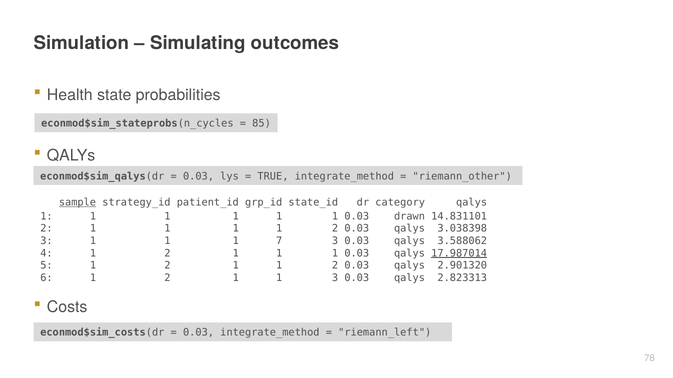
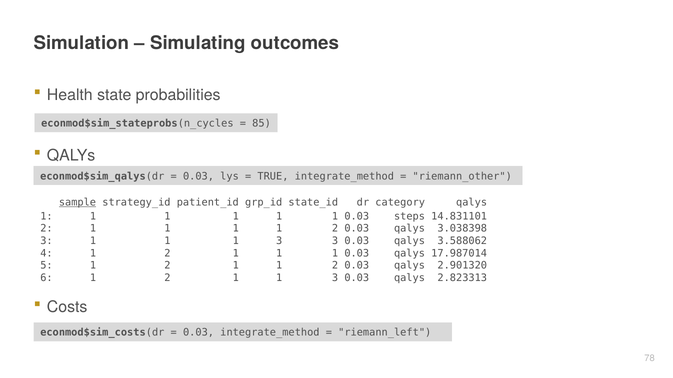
drawn: drawn -> steps (410, 216)
1 1 1 7: 7 -> 3 (279, 241)
17.987014 underline: present -> none (459, 254)
